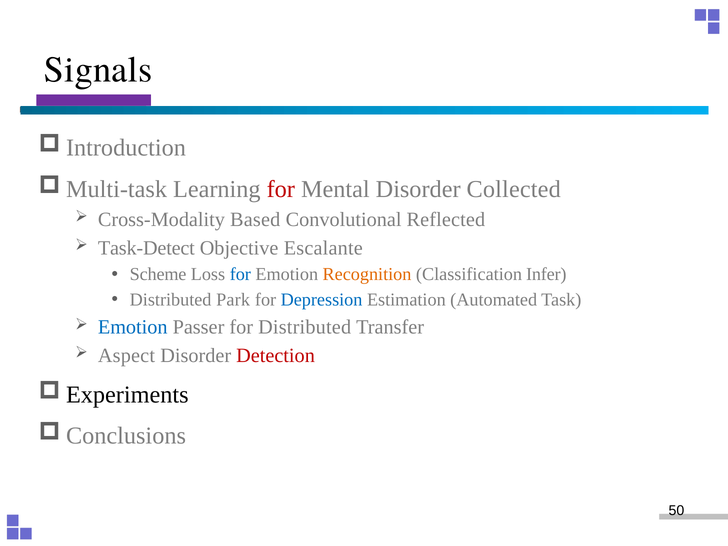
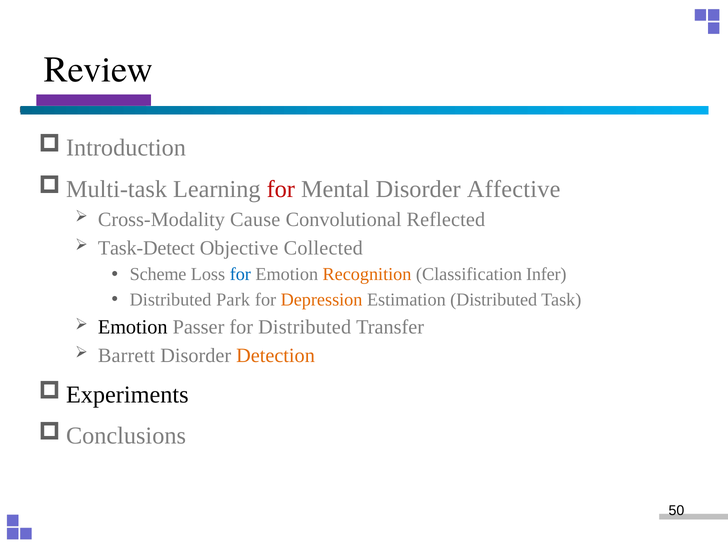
Signals: Signals -> Review (98, 70)
Collected: Collected -> Affective (514, 189)
Based: Based -> Cause (255, 220)
Escalante: Escalante -> Collected (323, 248)
Depression colour: blue -> orange (322, 300)
Estimation Automated: Automated -> Distributed (494, 300)
Emotion colour: blue -> black (133, 327)
Aspect: Aspect -> Barrett (126, 356)
Detection colour: red -> orange (276, 356)
